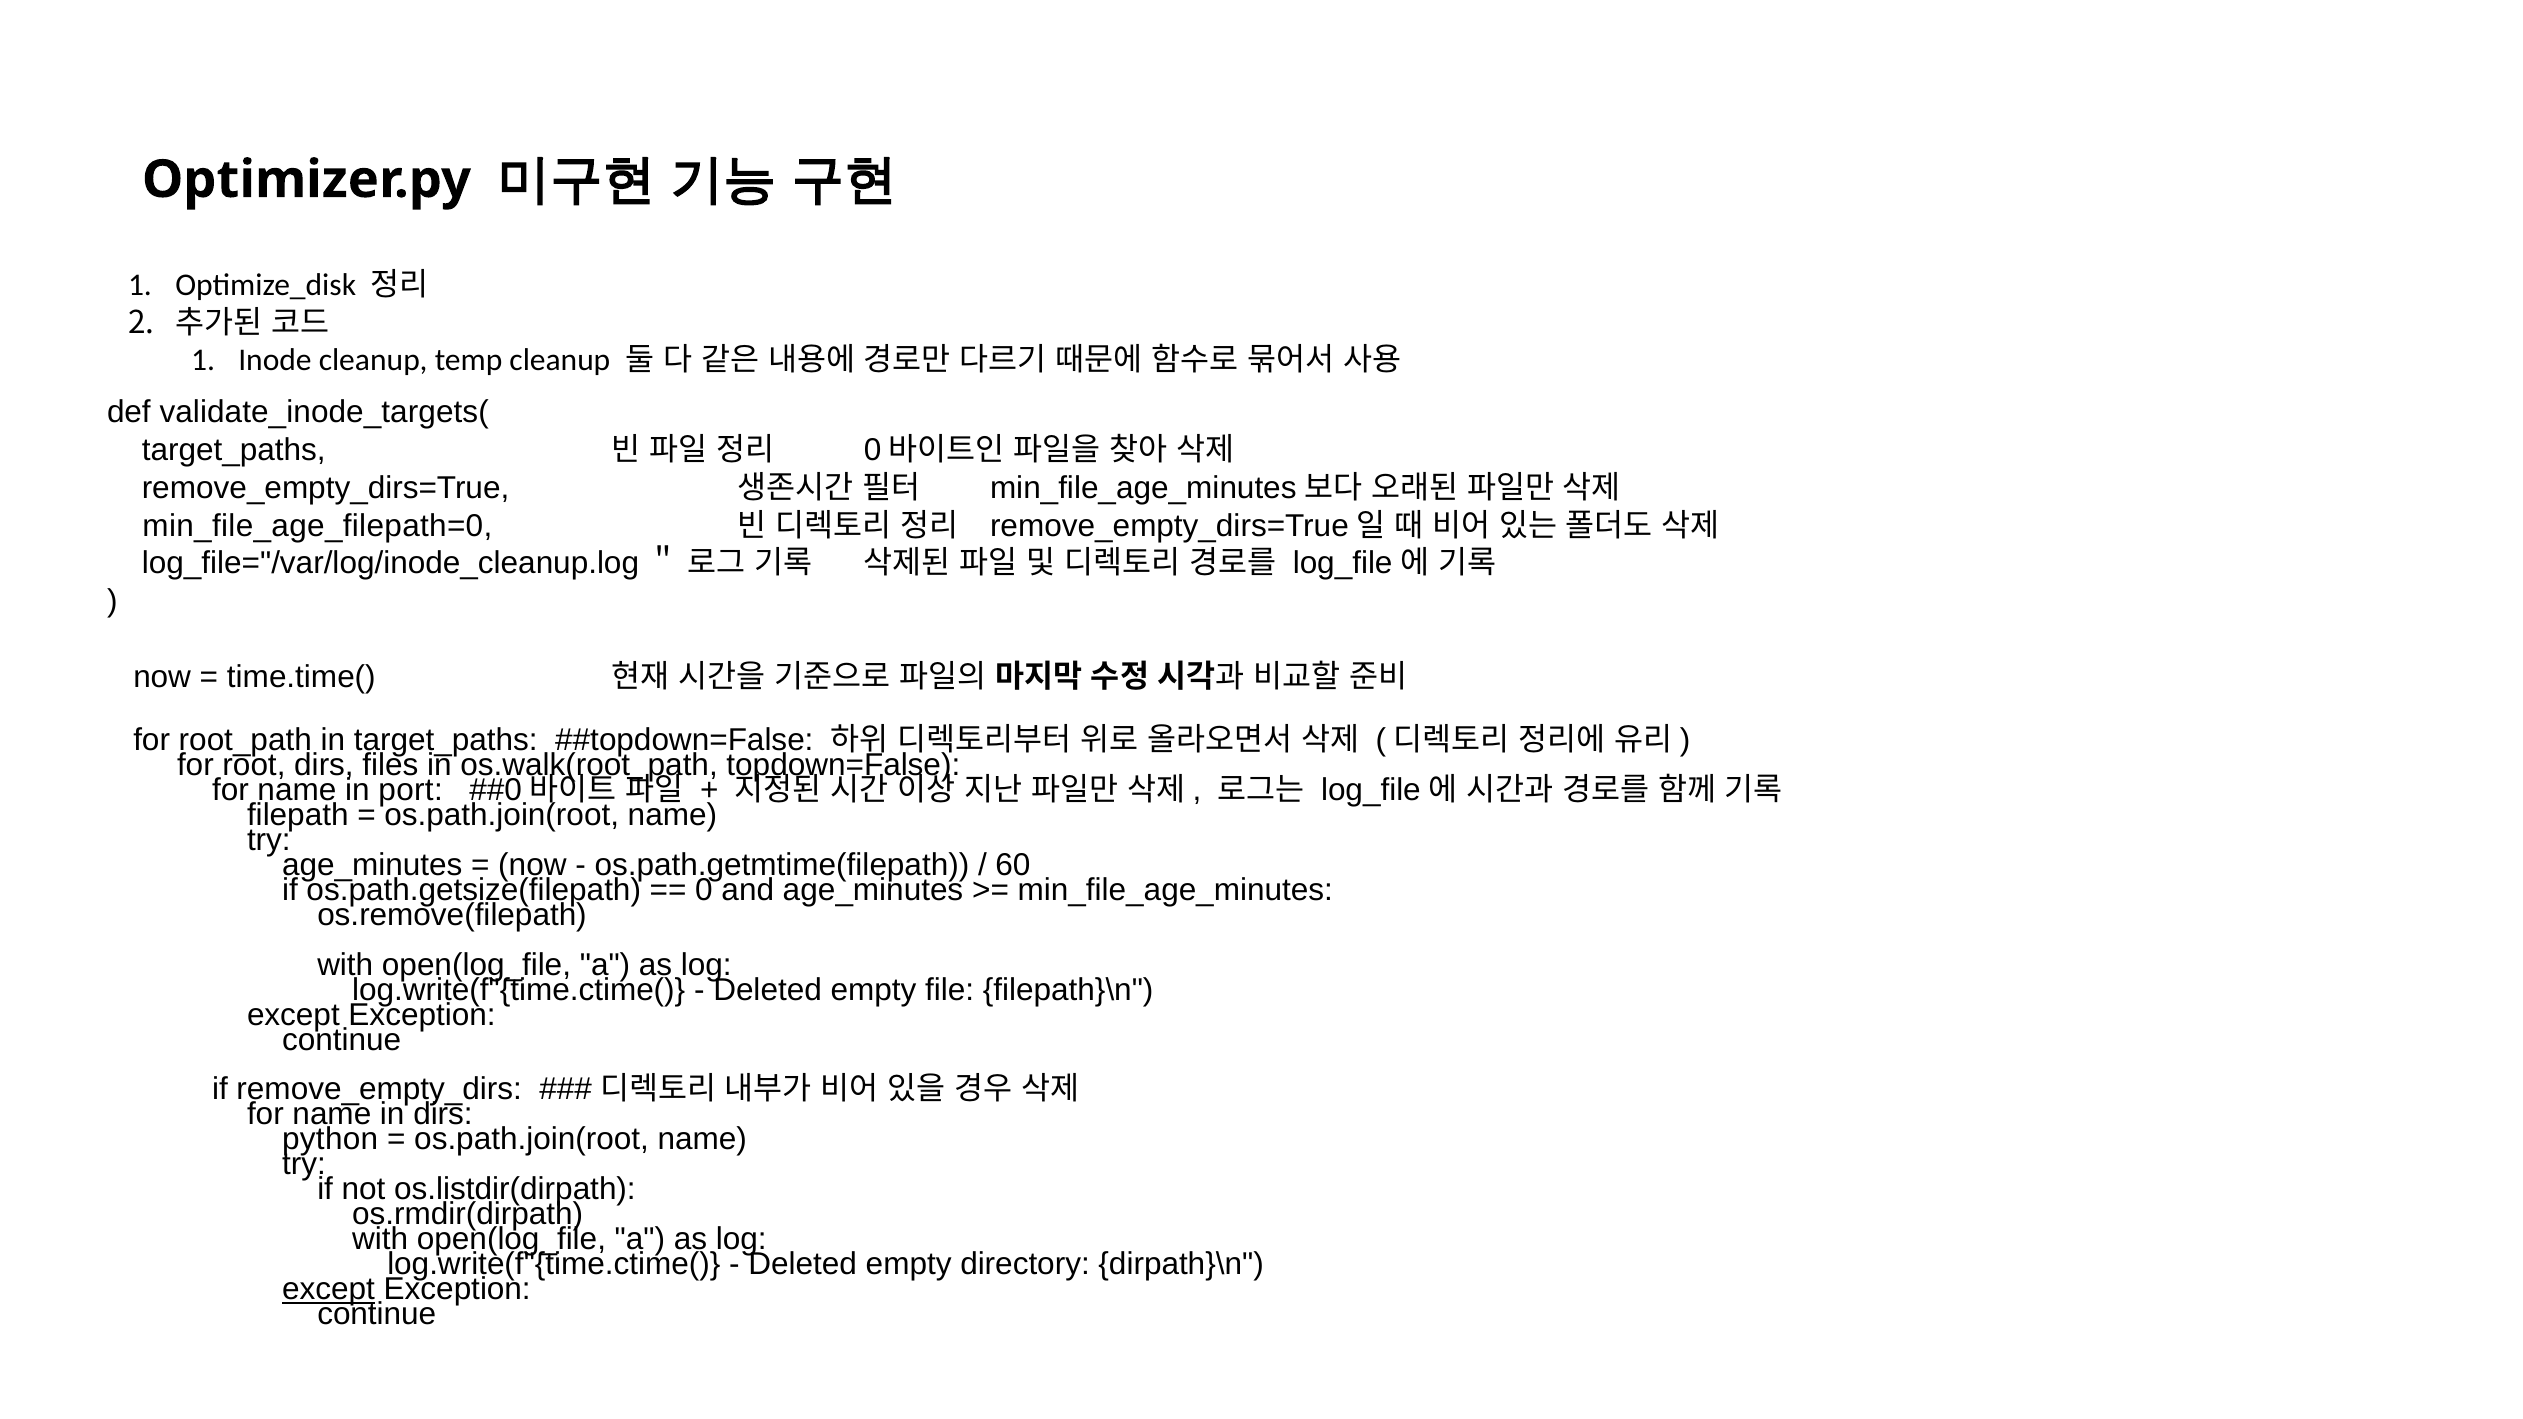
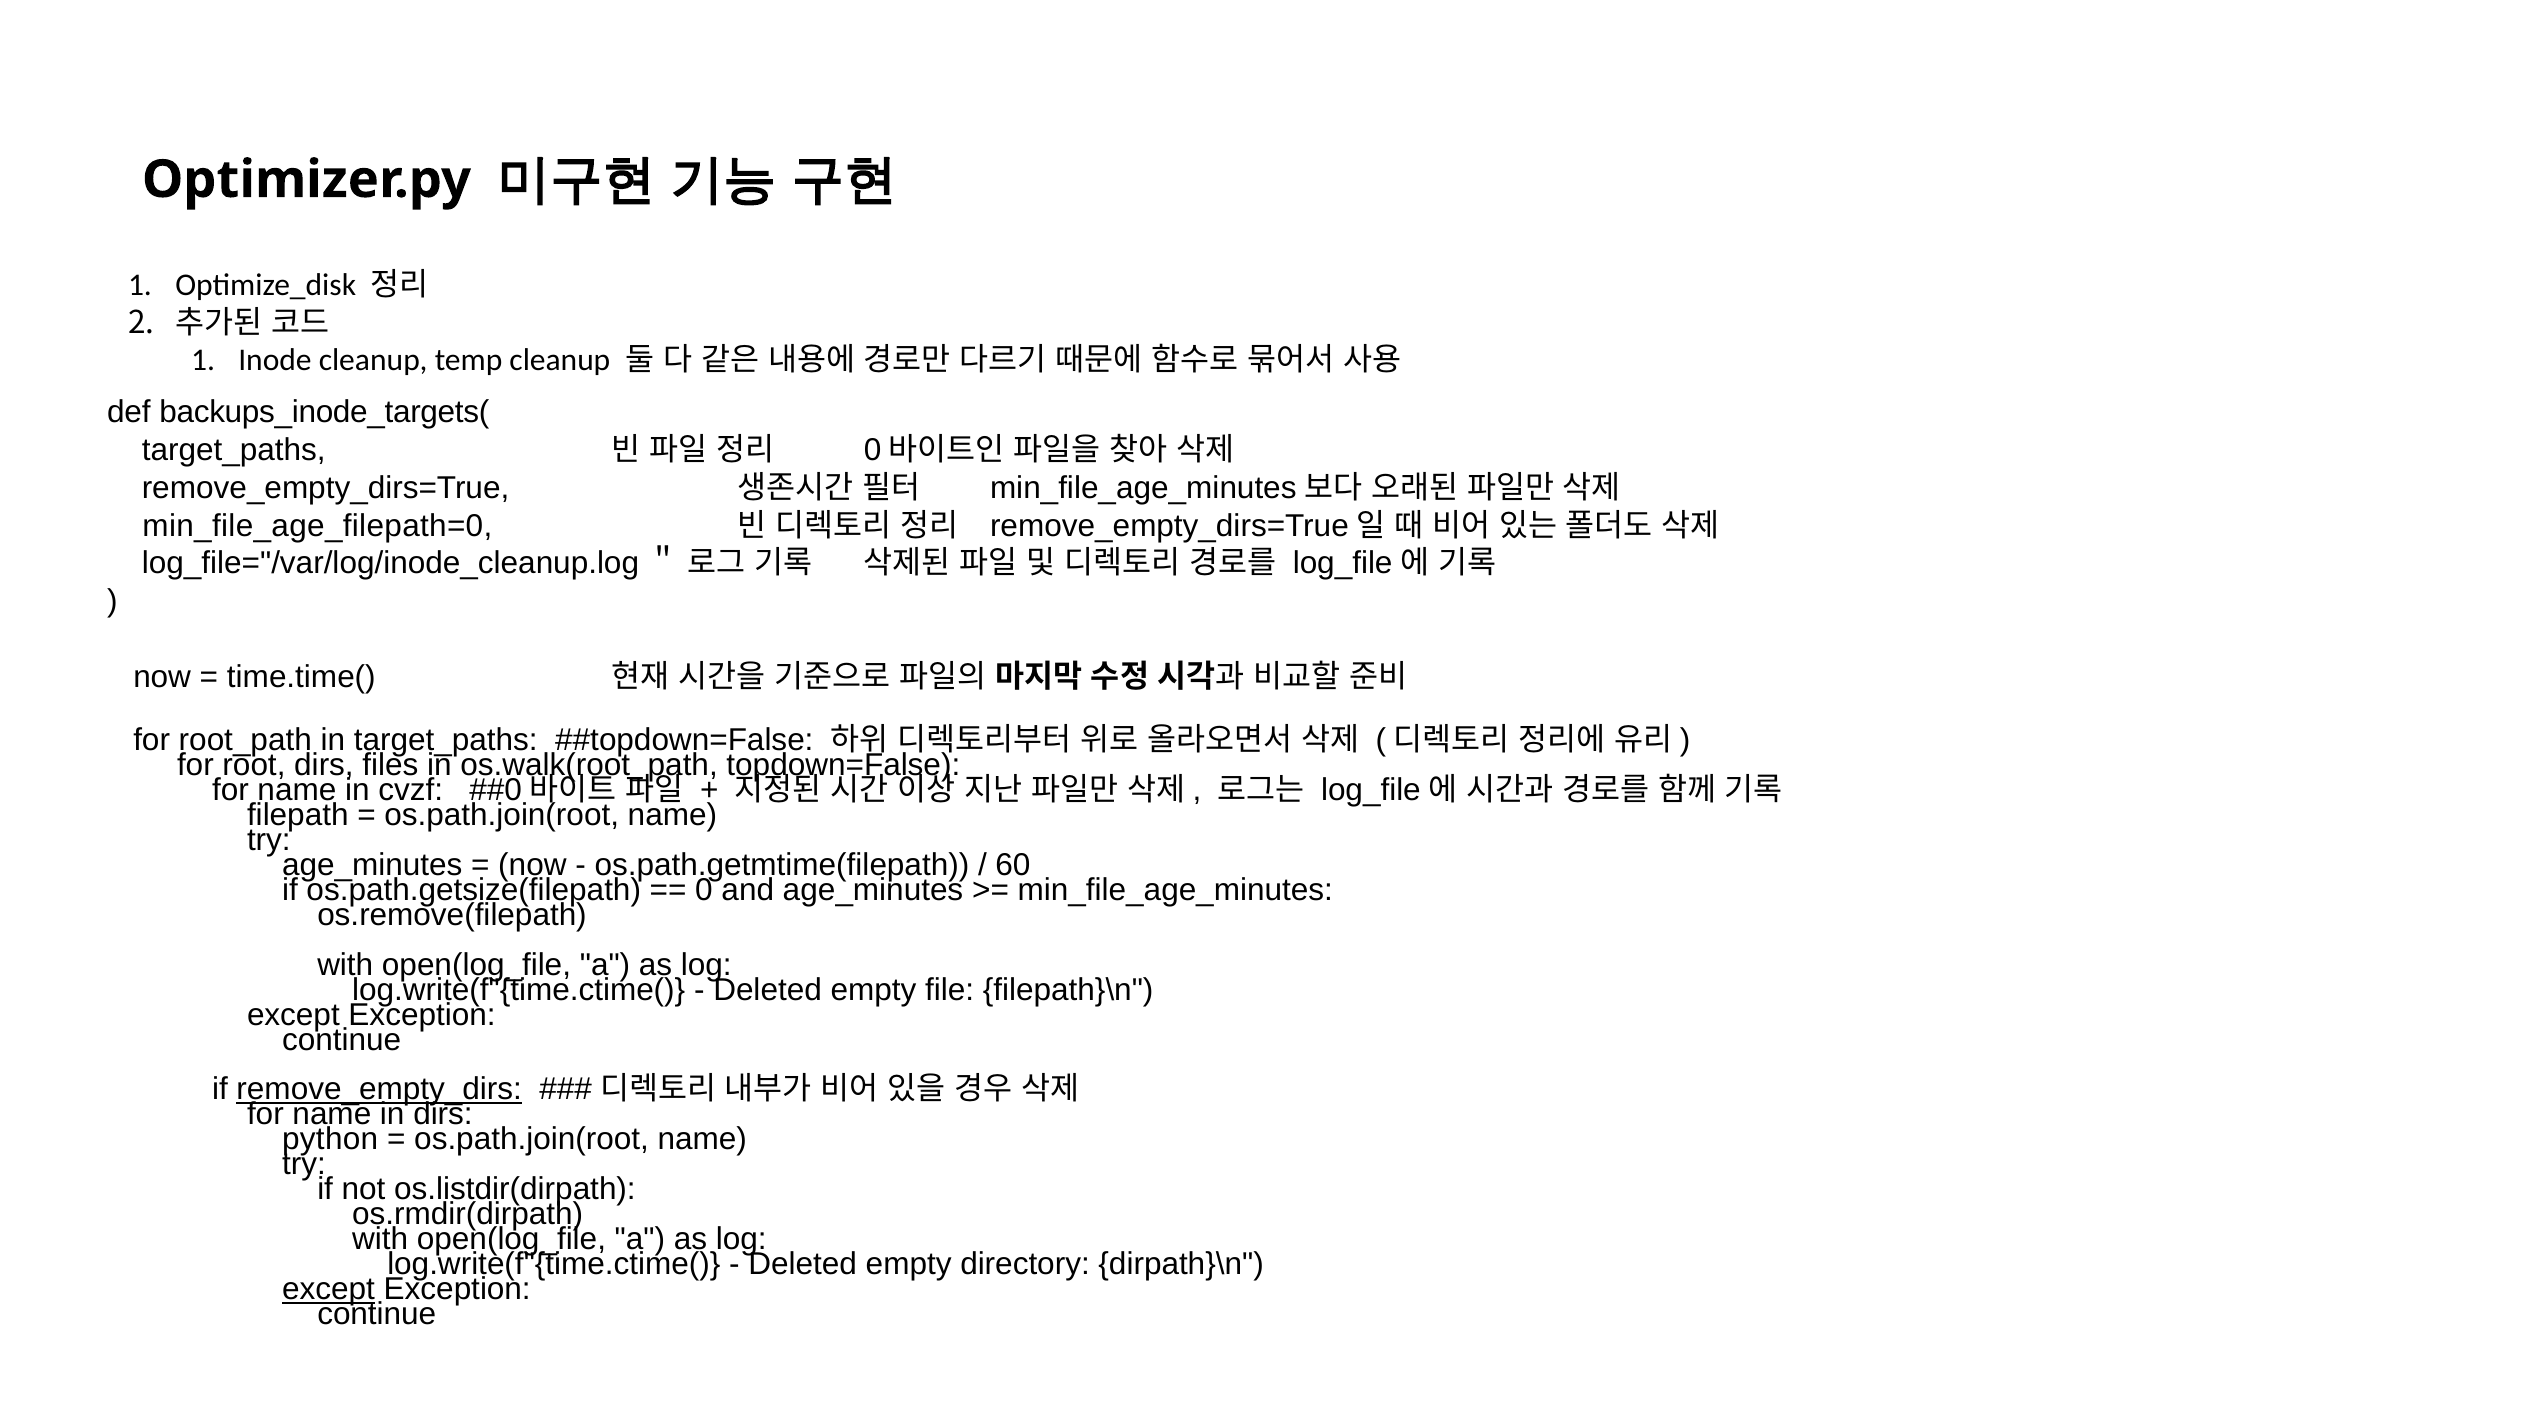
validate_inode_targets(: validate_inode_targets( -> backups_inode_targets( (324, 412)
port: port -> cvzf (411, 790)
remove_empty_dirs underline: none -> present (379, 1090)
